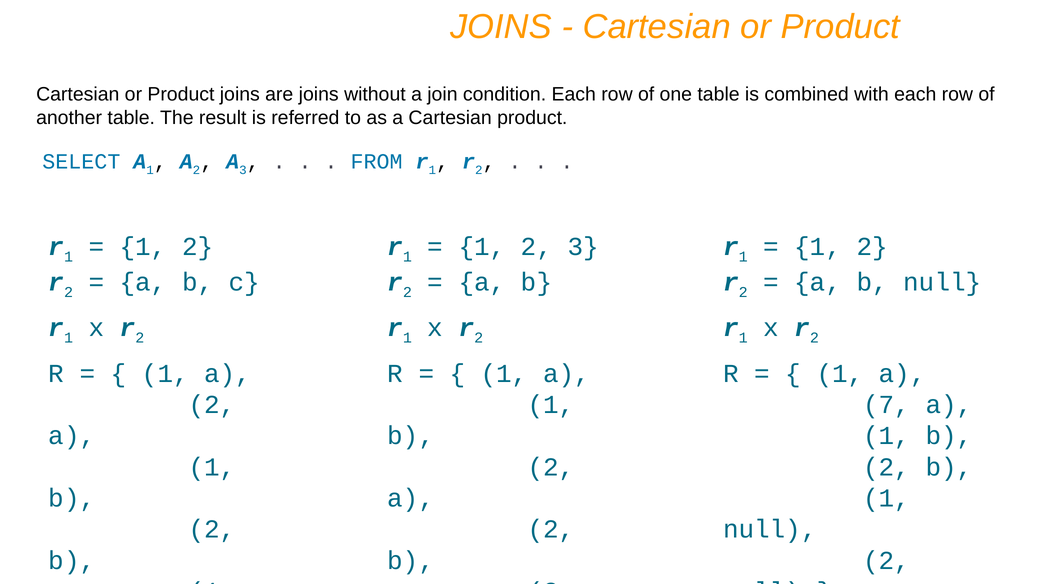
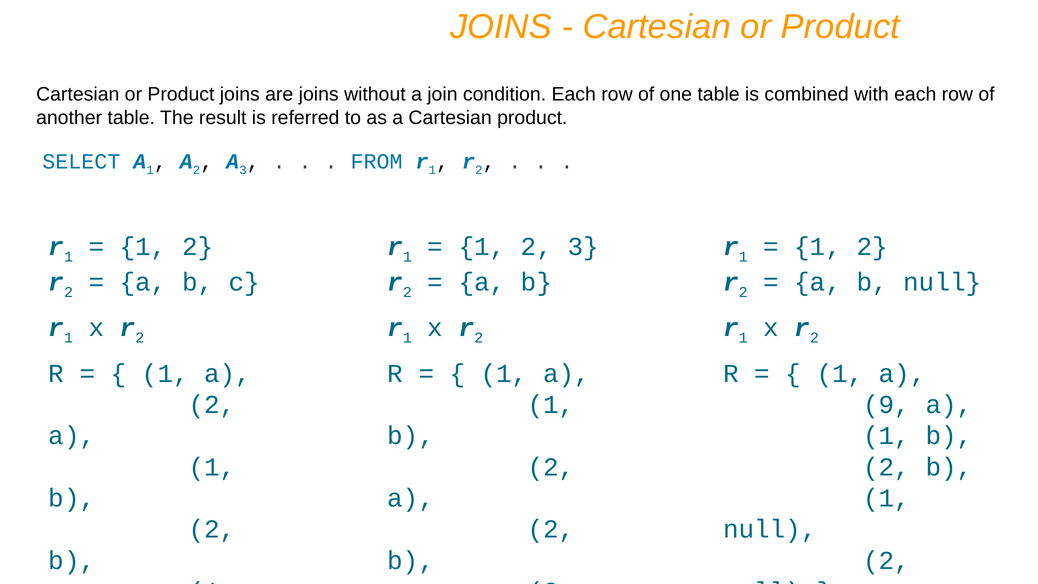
7: 7 -> 9 (887, 405)
